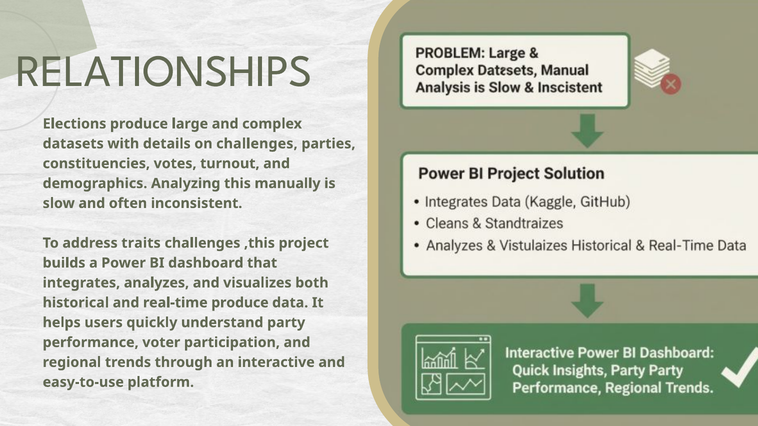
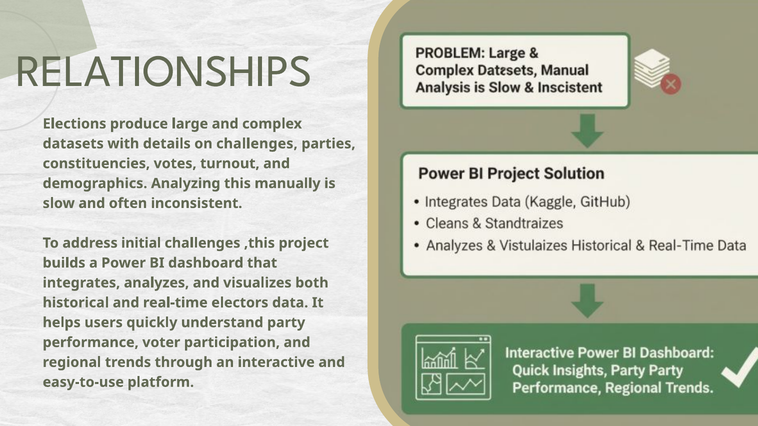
traits: traits -> initial (141, 243)
real-time produce: produce -> electors (240, 303)
